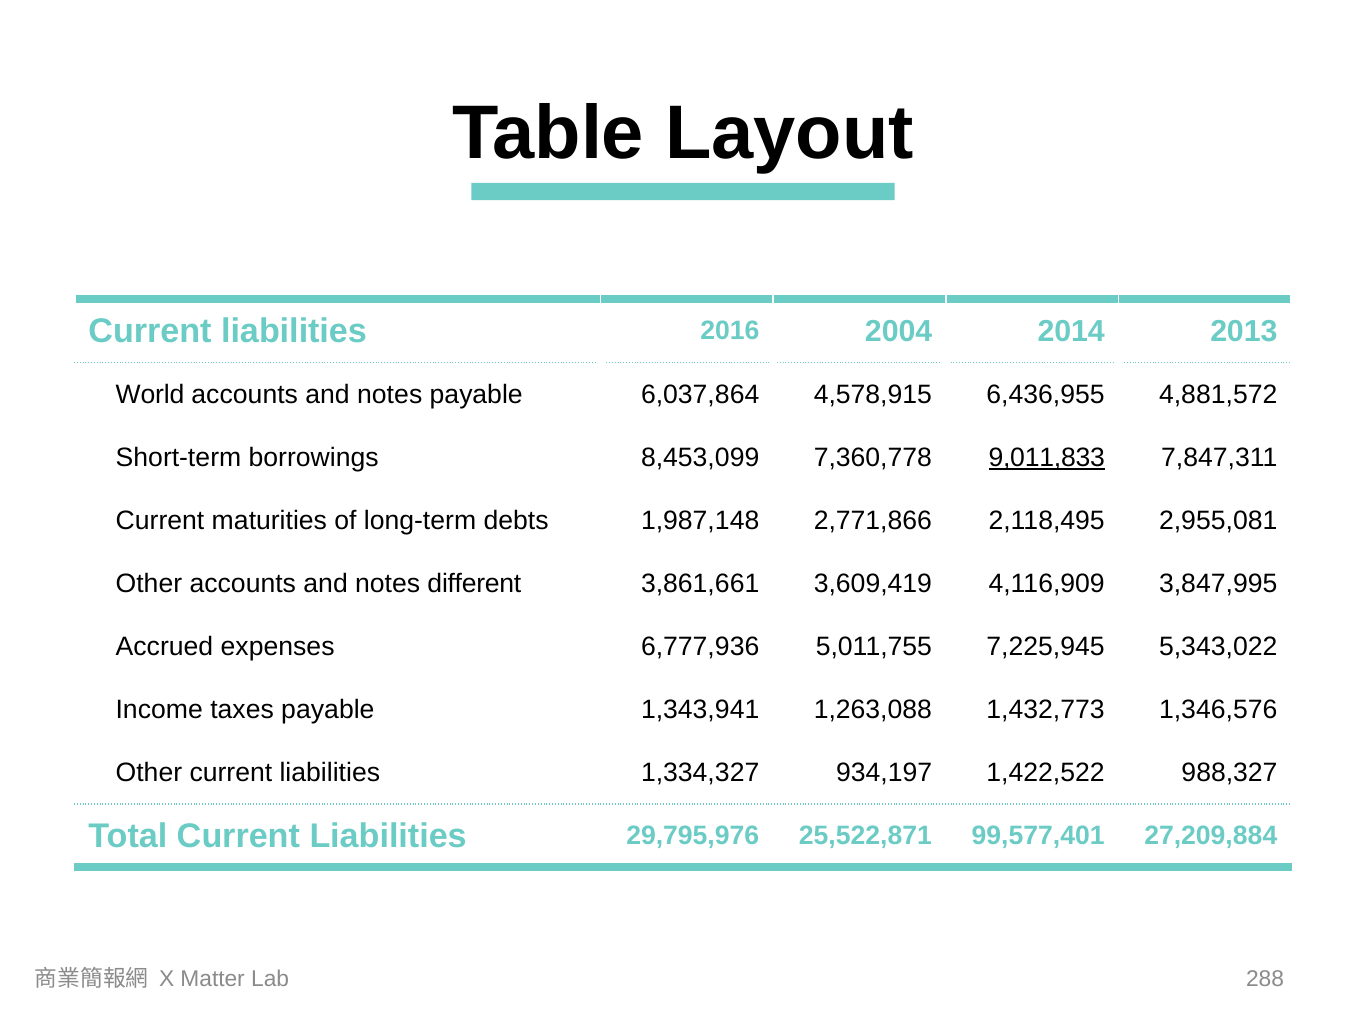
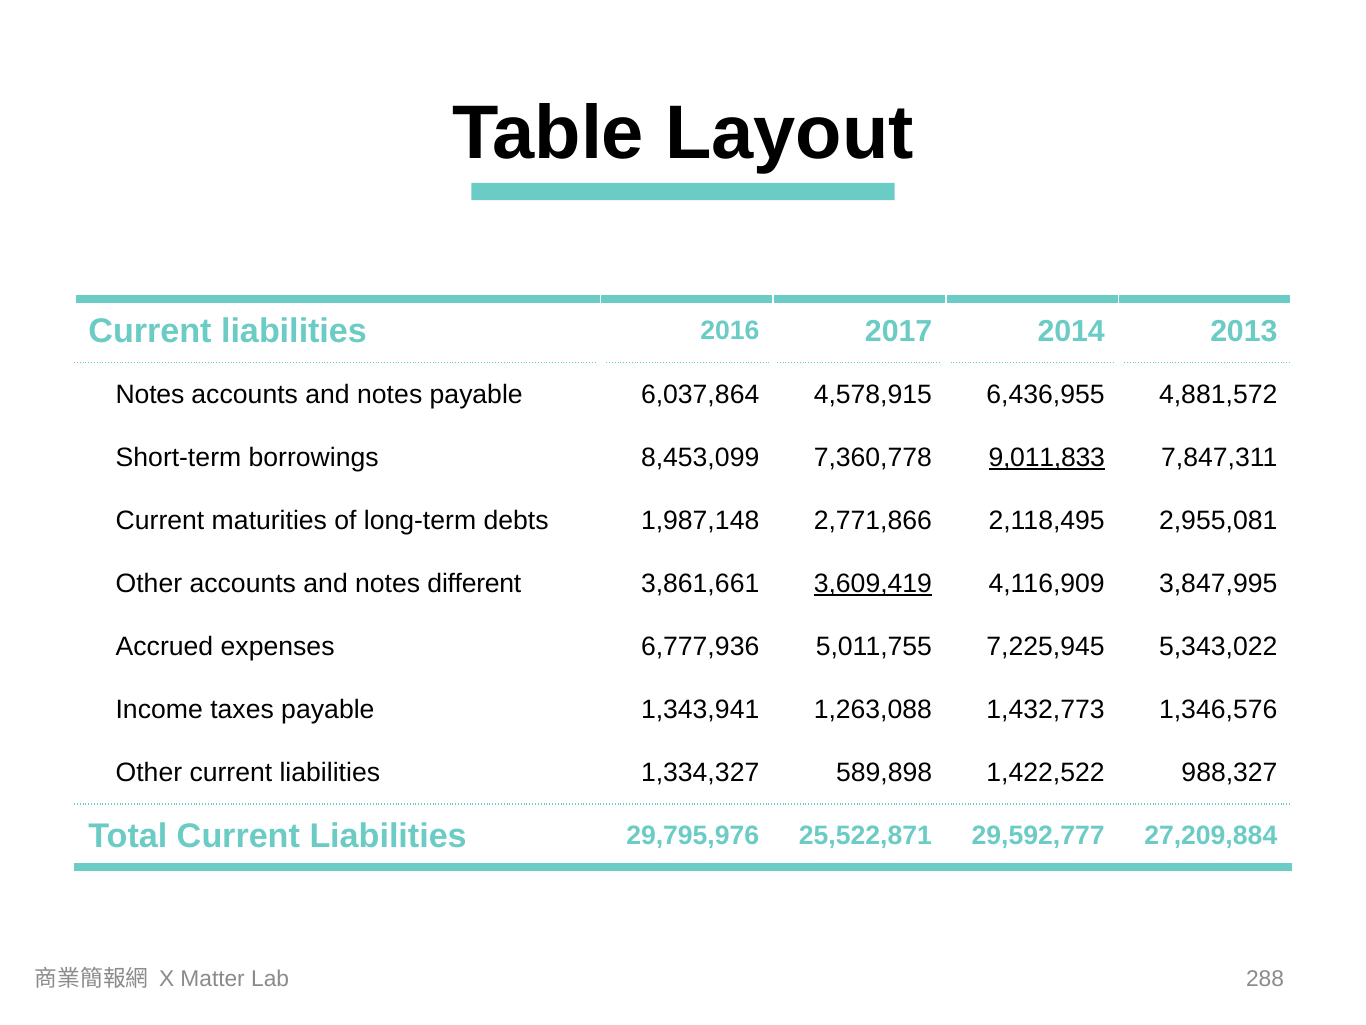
2004: 2004 -> 2017 (899, 331)
World: World -> Notes (150, 394)
3,609,419 underline: none -> present (873, 583)
934,197: 934,197 -> 589,898 (884, 773)
99,577,401: 99,577,401 -> 29,592,777 (1038, 836)
